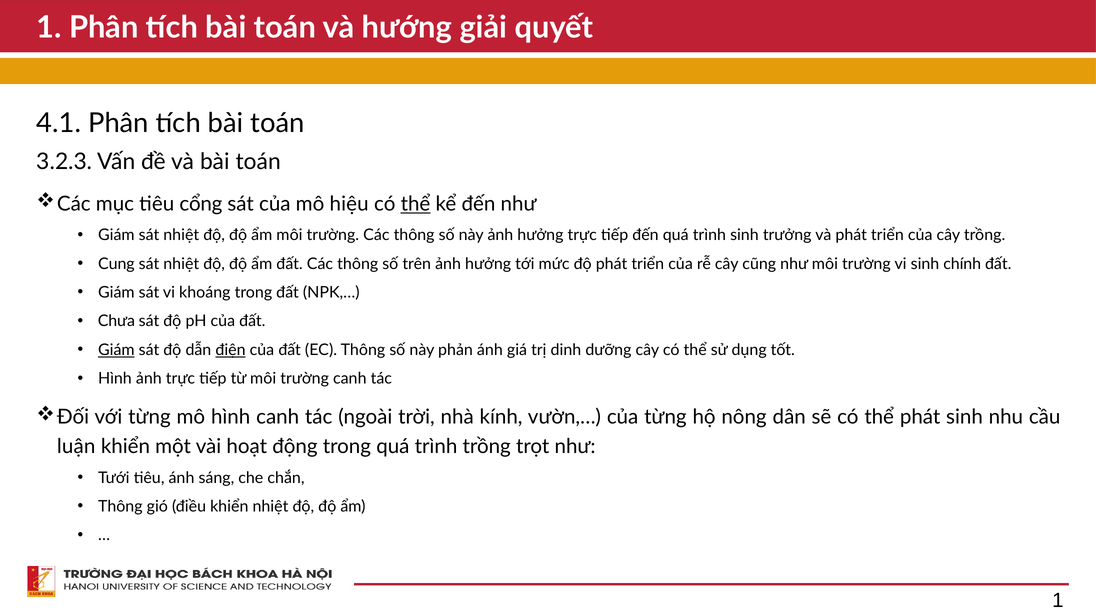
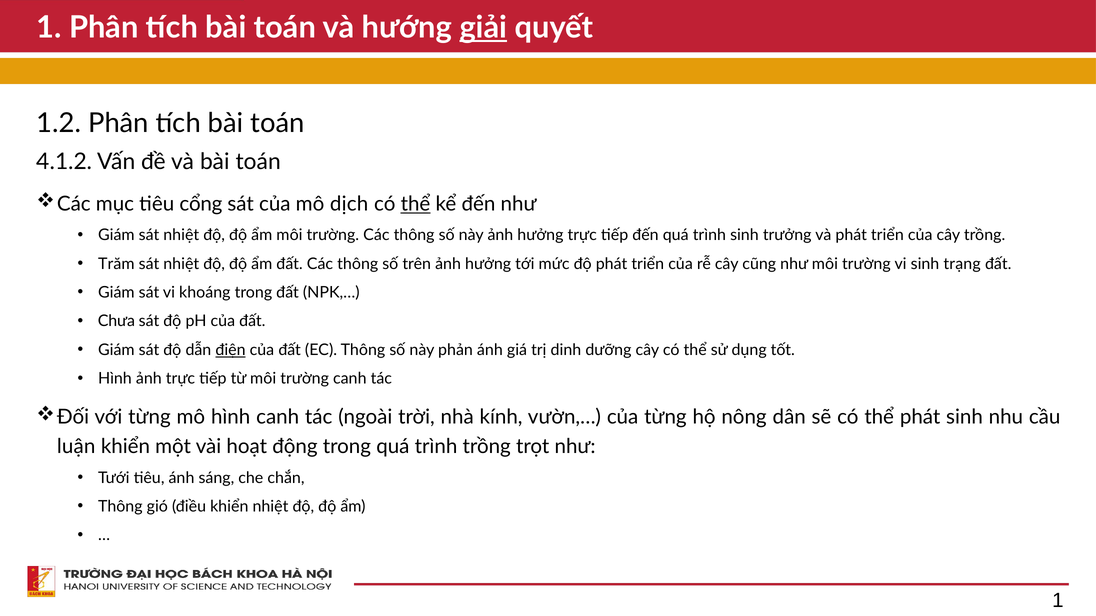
giải underline: none -> present (483, 28)
4.1: 4.1 -> 1.2 (59, 123)
3.2.3: 3.2.3 -> 4.1.2 (64, 162)
hiệu: hiệu -> dịch (349, 204)
Cung: Cung -> Trăm (116, 264)
chính: chính -> trạng (962, 264)
Giám underline: present -> none (116, 350)
